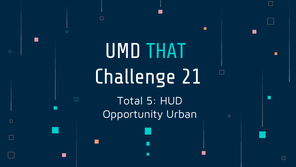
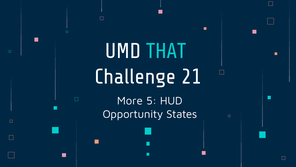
Total: Total -> More (130, 100)
Urban: Urban -> States (182, 114)
